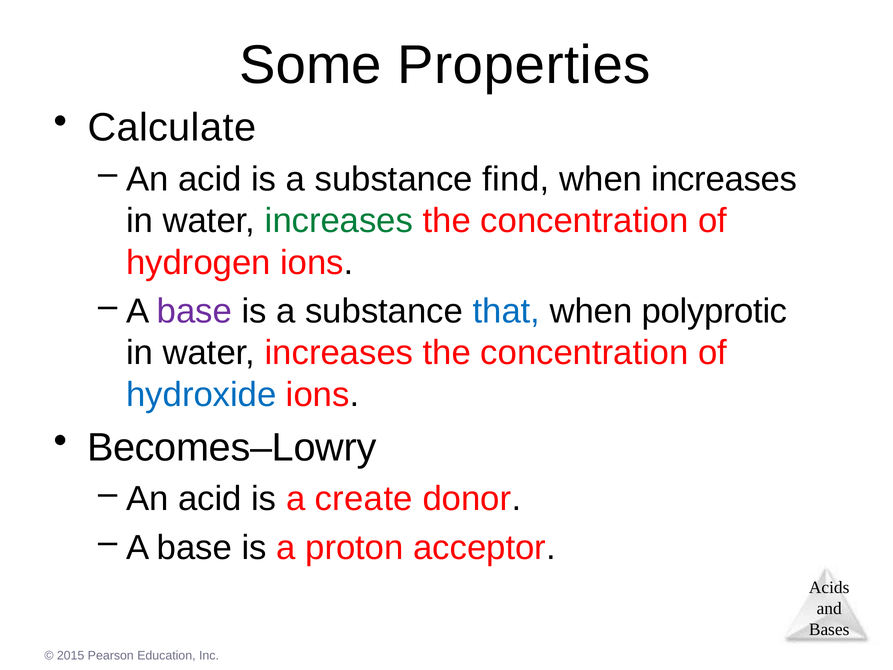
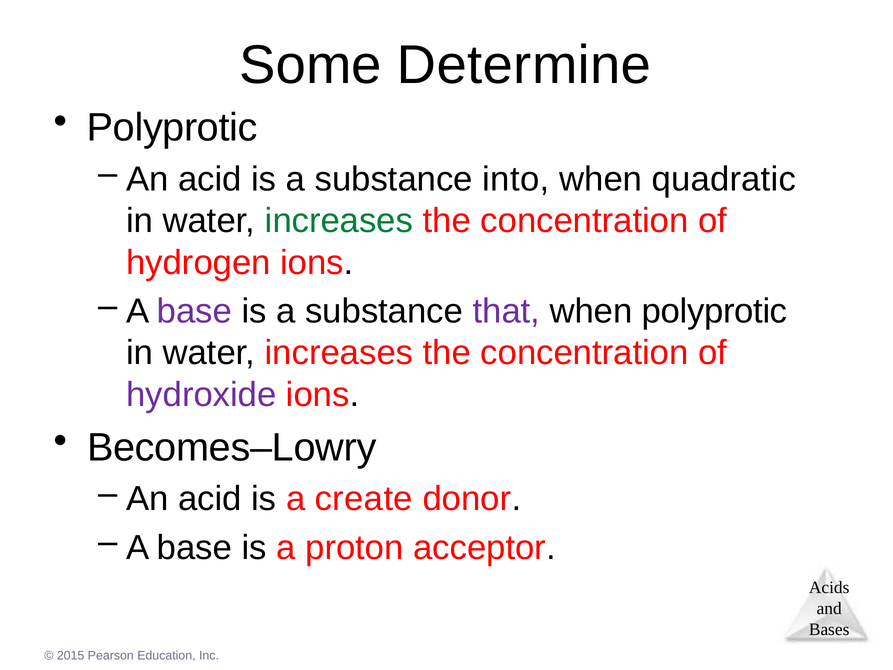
Properties: Properties -> Determine (524, 65)
Calculate: Calculate -> Polyprotic (172, 128)
find: find -> into (516, 179)
when increases: increases -> quadratic (724, 179)
that colour: blue -> purple (506, 311)
hydroxide colour: blue -> purple (201, 395)
